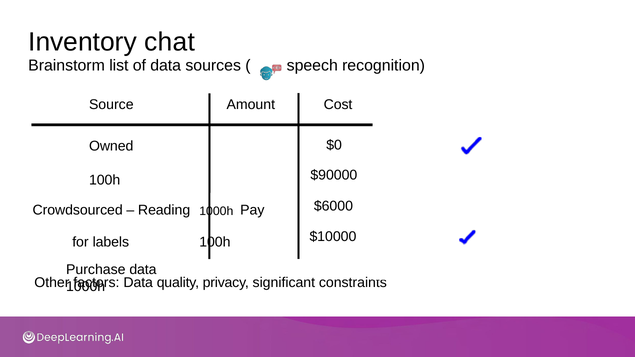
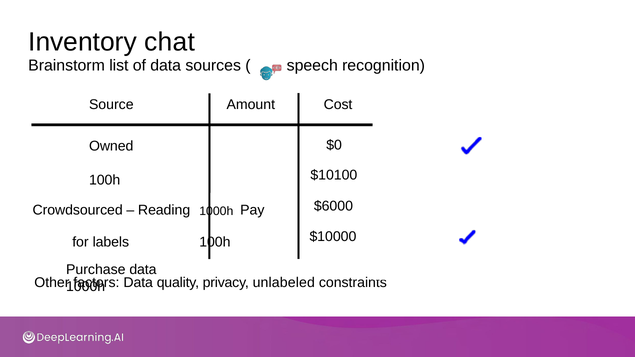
$90000: $90000 -> $10100 (334, 175)
significant: significant -> unlabeled (284, 283)
